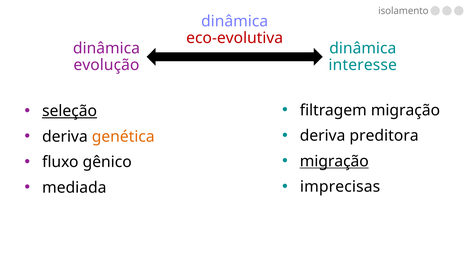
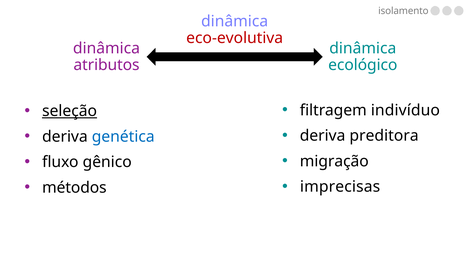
evolução: evolução -> atributos (107, 65)
interesse: interesse -> ecológico (363, 65)
filtragem migração: migração -> indivíduo (405, 110)
genética colour: orange -> blue (123, 136)
migração underline: present -> none (334, 161)
mediada: mediada -> métodos (74, 187)
